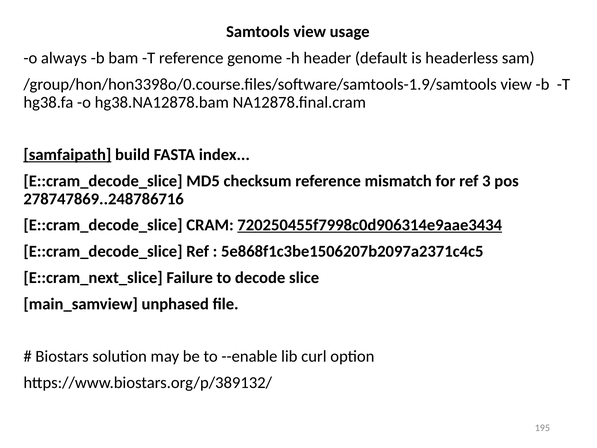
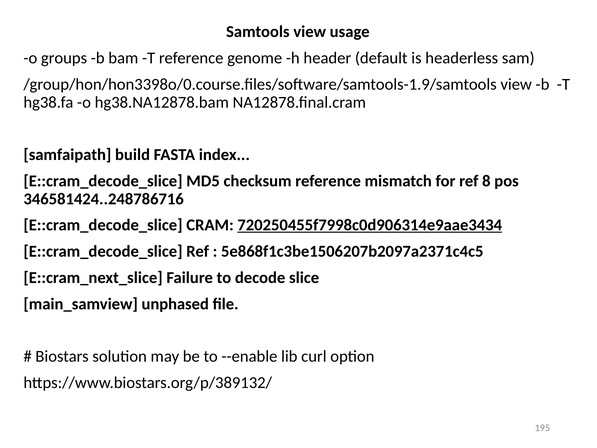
always: always -> groups (64, 58)
samfaipath underline: present -> none (67, 155)
3: 3 -> 8 (486, 181)
278747869..248786716: 278747869..248786716 -> 346581424..248786716 (104, 199)
